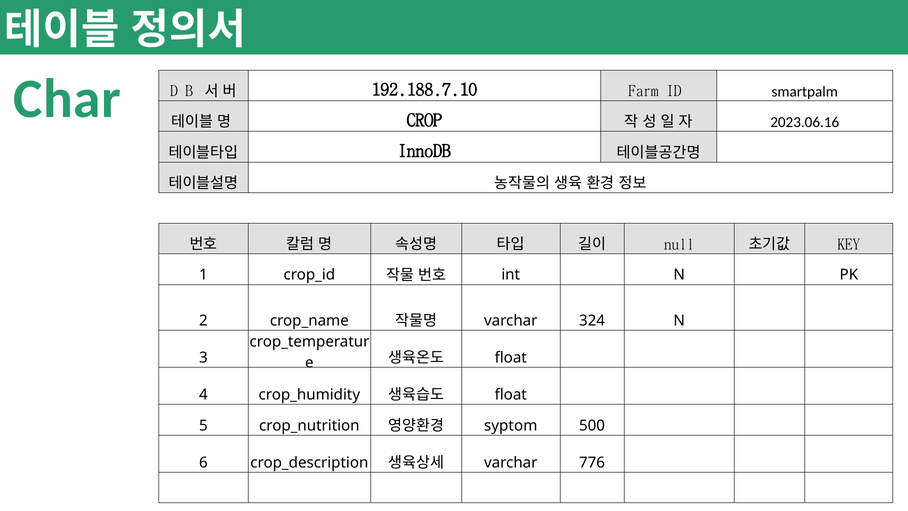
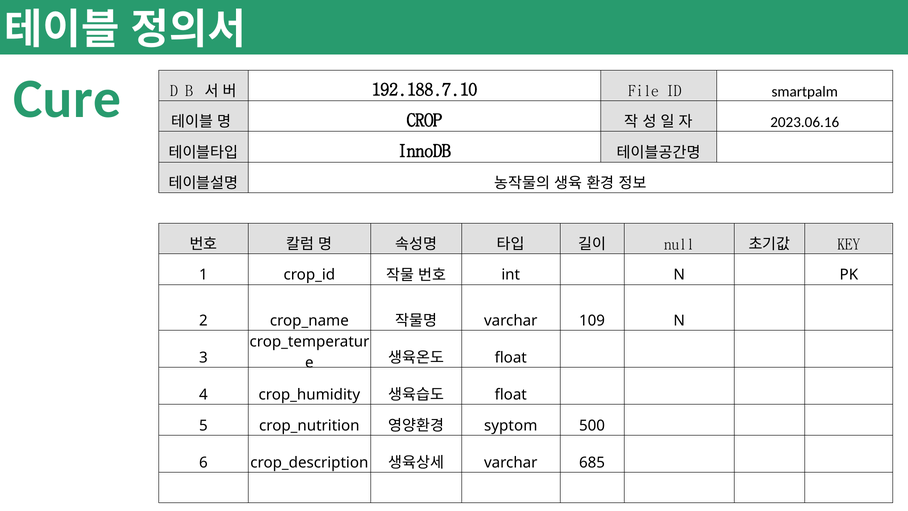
Char: Char -> Cure (67, 99)
Farm: Farm -> File (644, 91)
324: 324 -> 109 (592, 321)
776: 776 -> 685 (592, 462)
